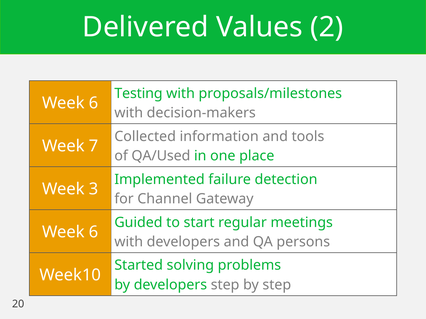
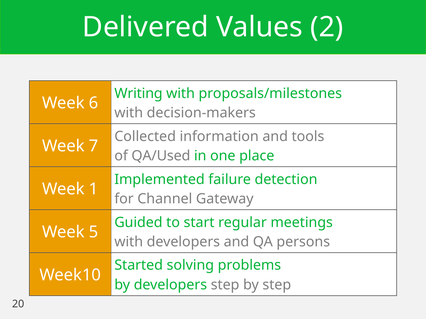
Testing: Testing -> Writing (139, 94)
3: 3 -> 1 (94, 189)
6: 6 -> 5 (94, 233)
